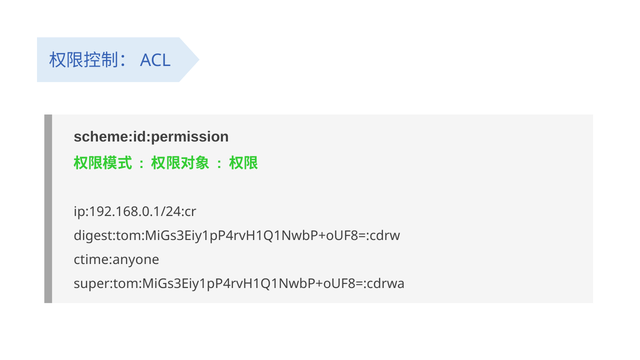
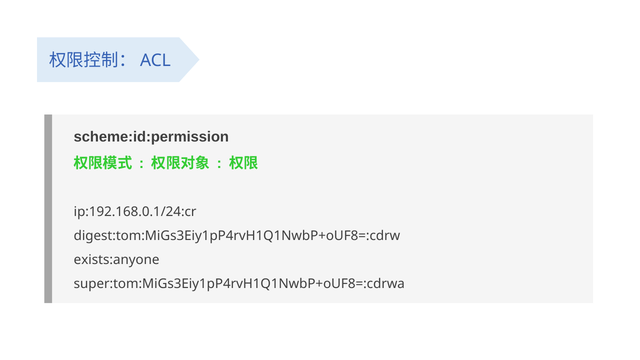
ctime:anyone: ctime:anyone -> exists:anyone (117, 260)
